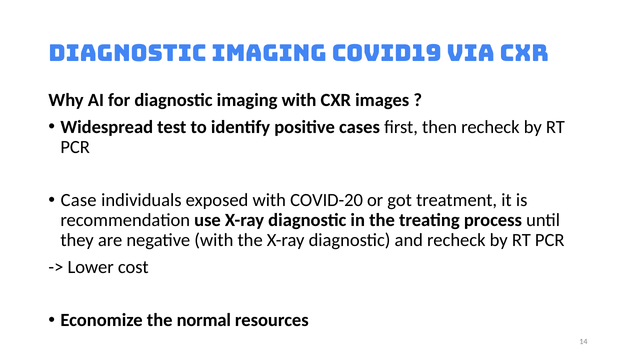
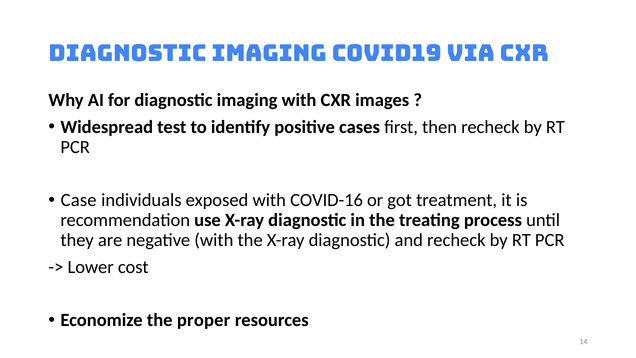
COVID-20: COVID-20 -> COVID-16 (327, 200)
normal: normal -> proper (204, 320)
